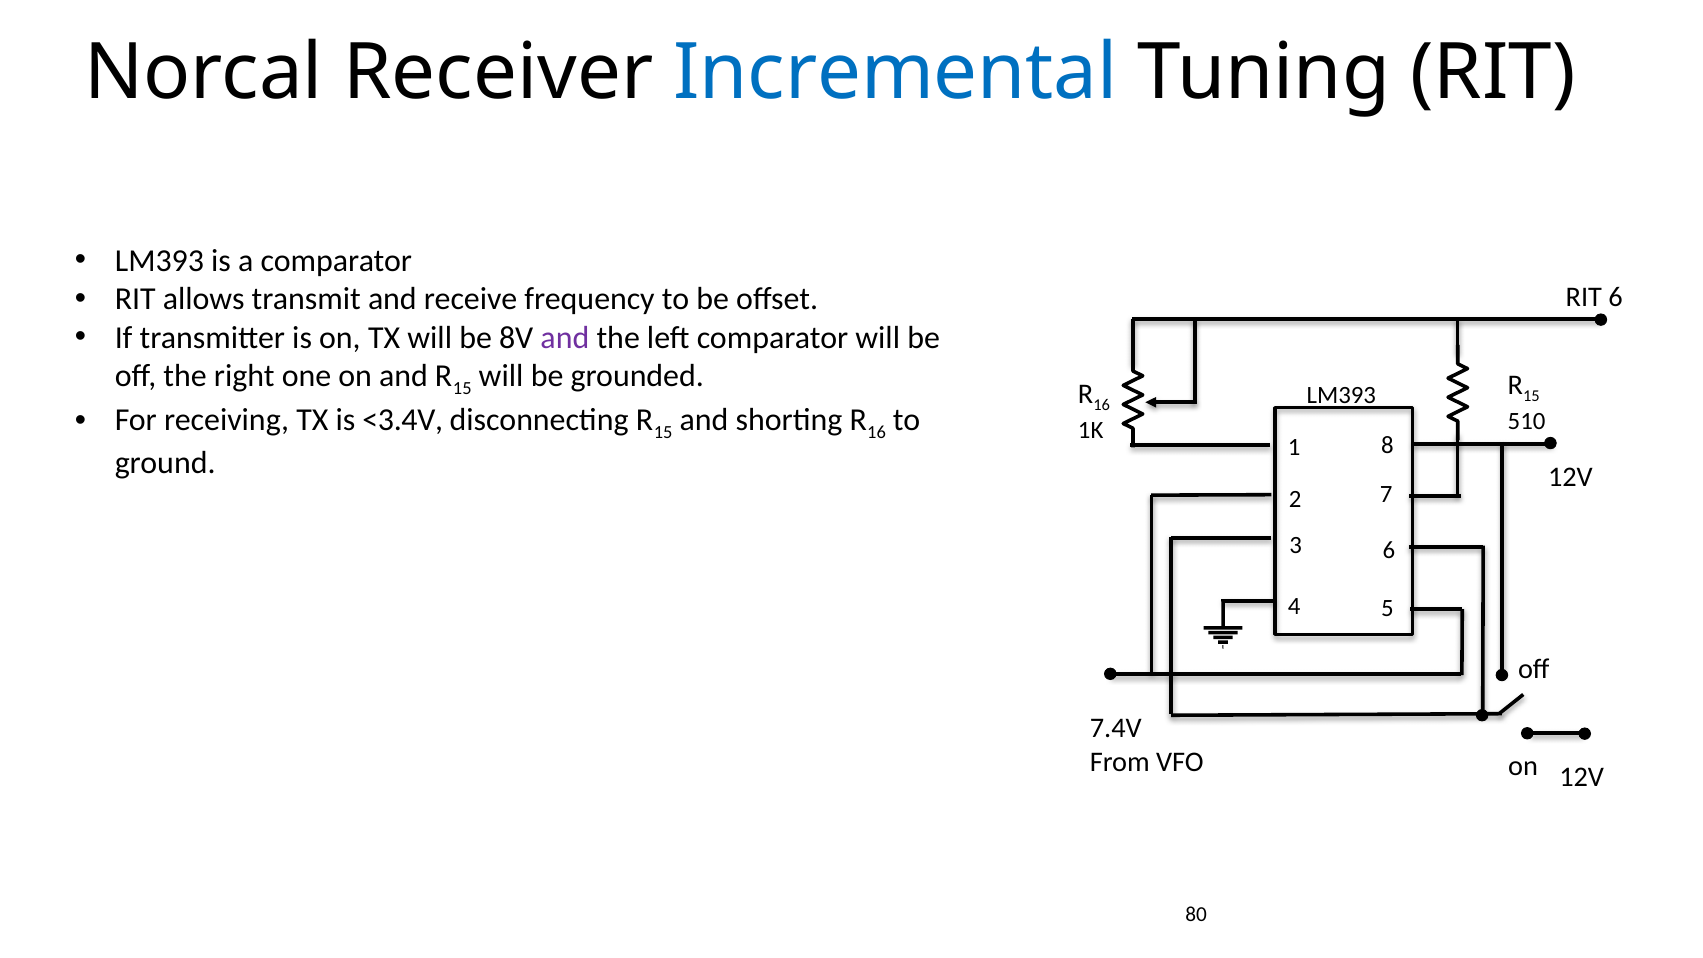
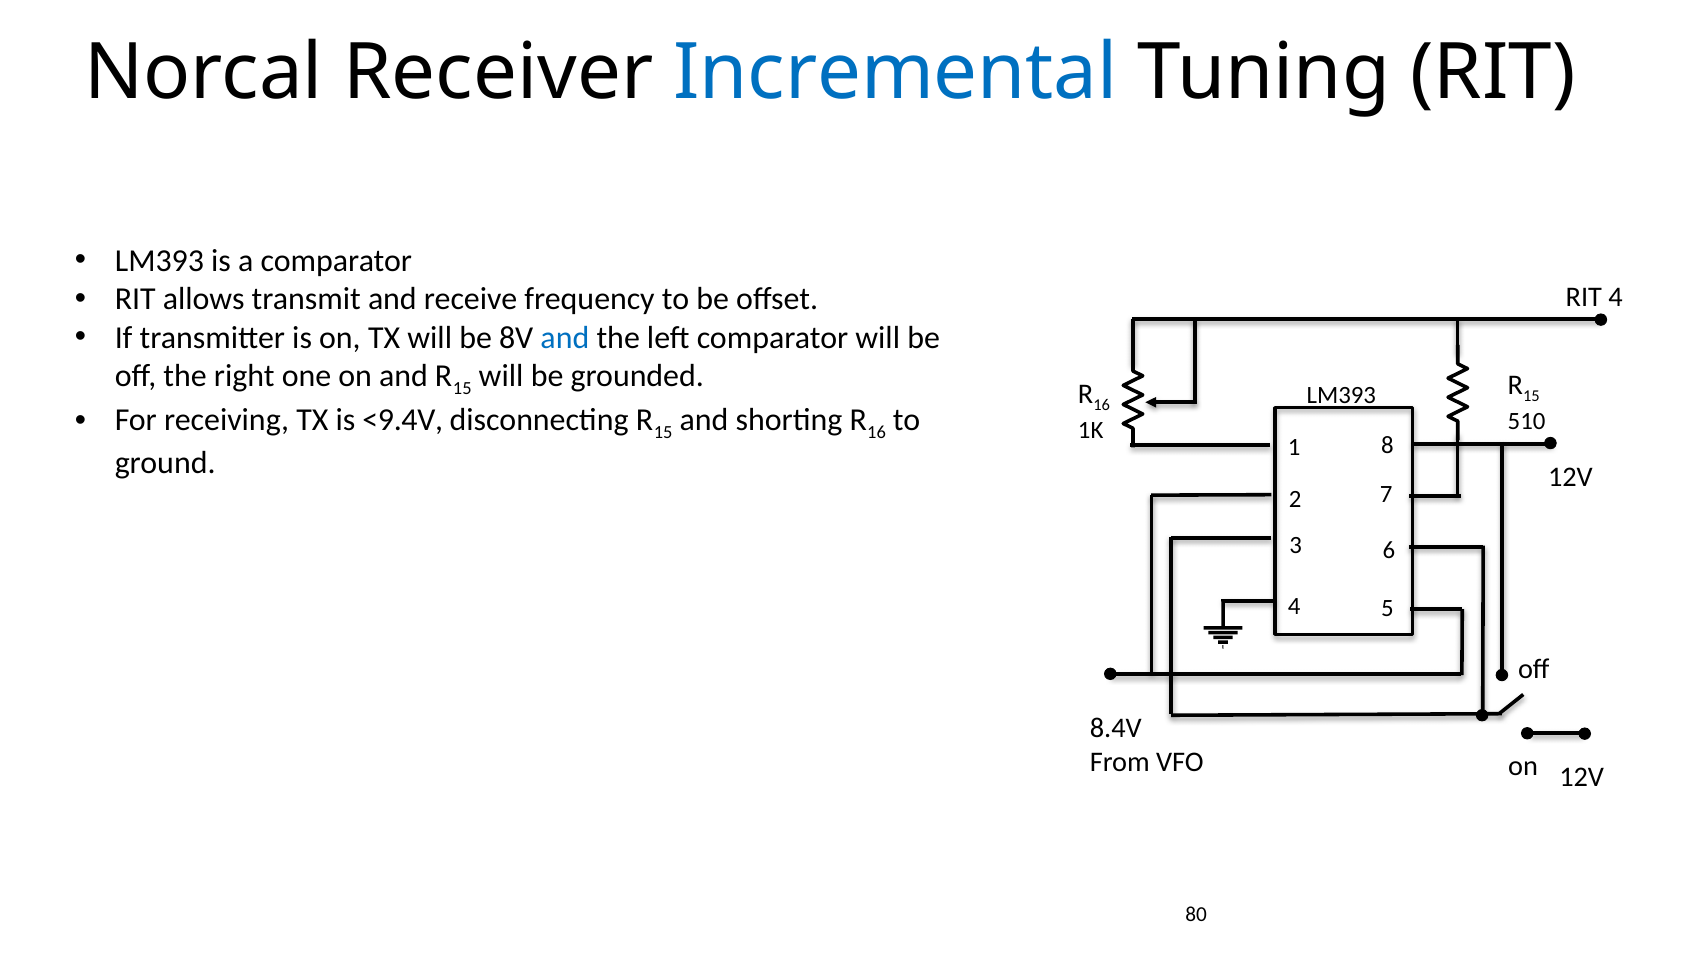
RIT 6: 6 -> 4 (1615, 297)
and colour: purple -> blue (565, 338)
<3.4V: <3.4V -> <9.4V (403, 419)
7.4V: 7.4V -> 8.4V (1116, 728)
